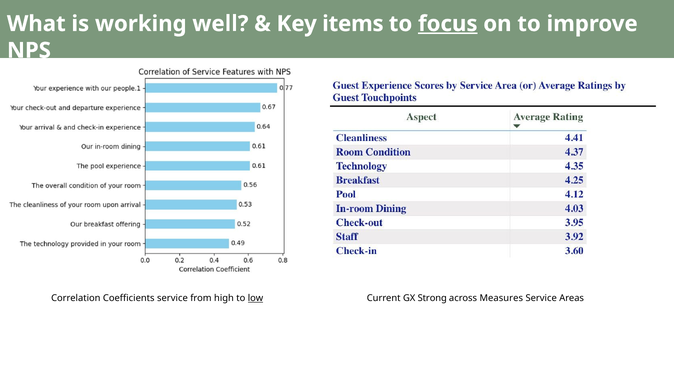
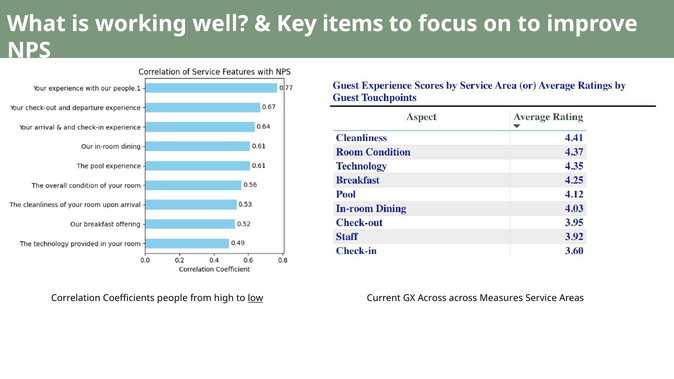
focus underline: present -> none (448, 24)
Coefficients service: service -> people (172, 298)
GX Strong: Strong -> Across (432, 298)
